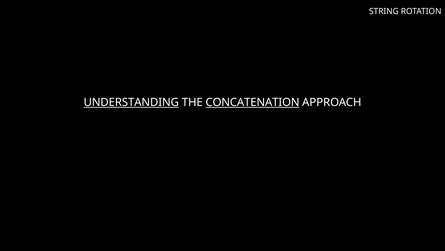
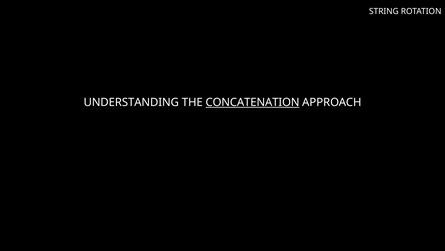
UNDERSTANDING underline: present -> none (131, 102)
